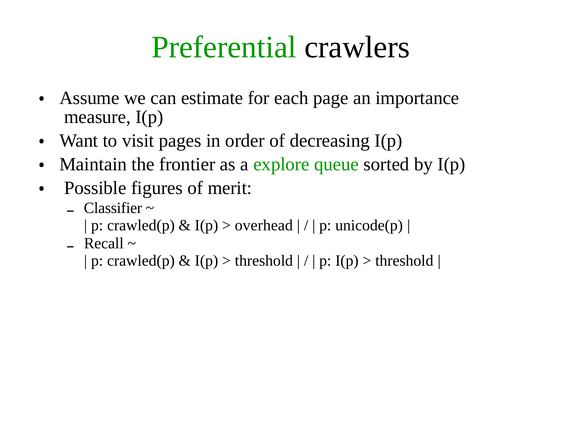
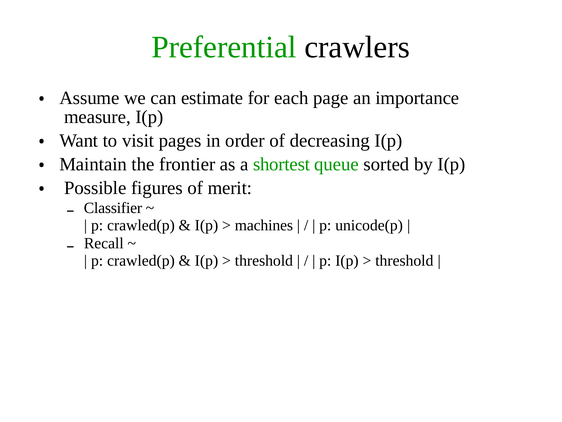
explore: explore -> shortest (282, 164)
overhead: overhead -> machines (264, 225)
